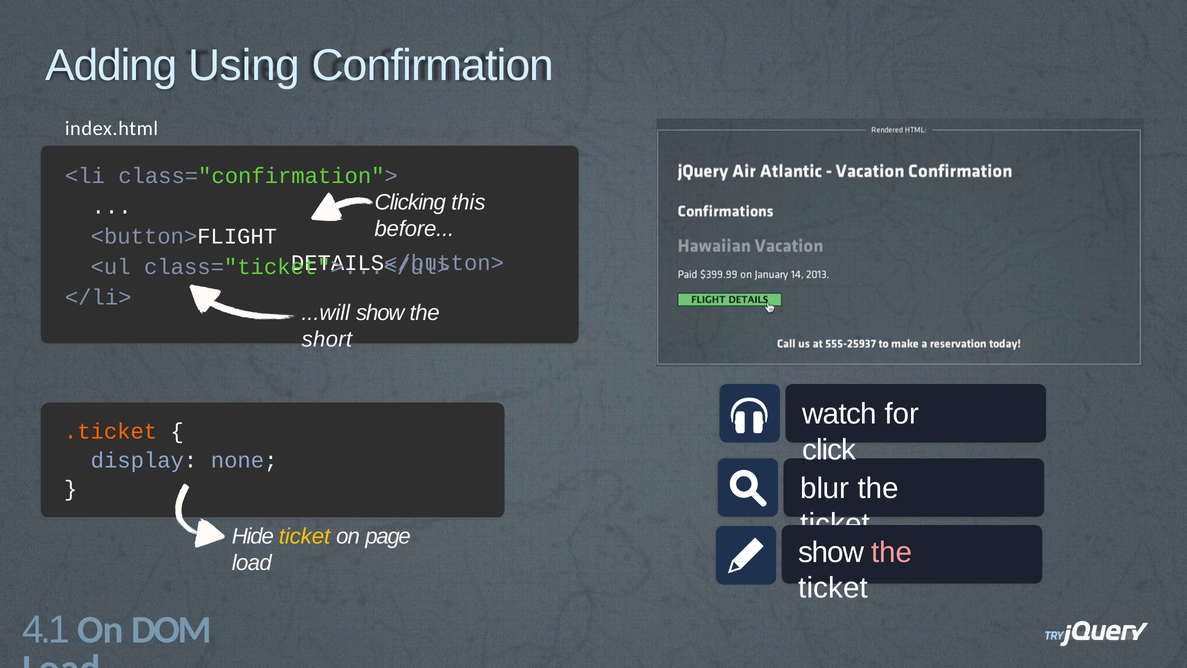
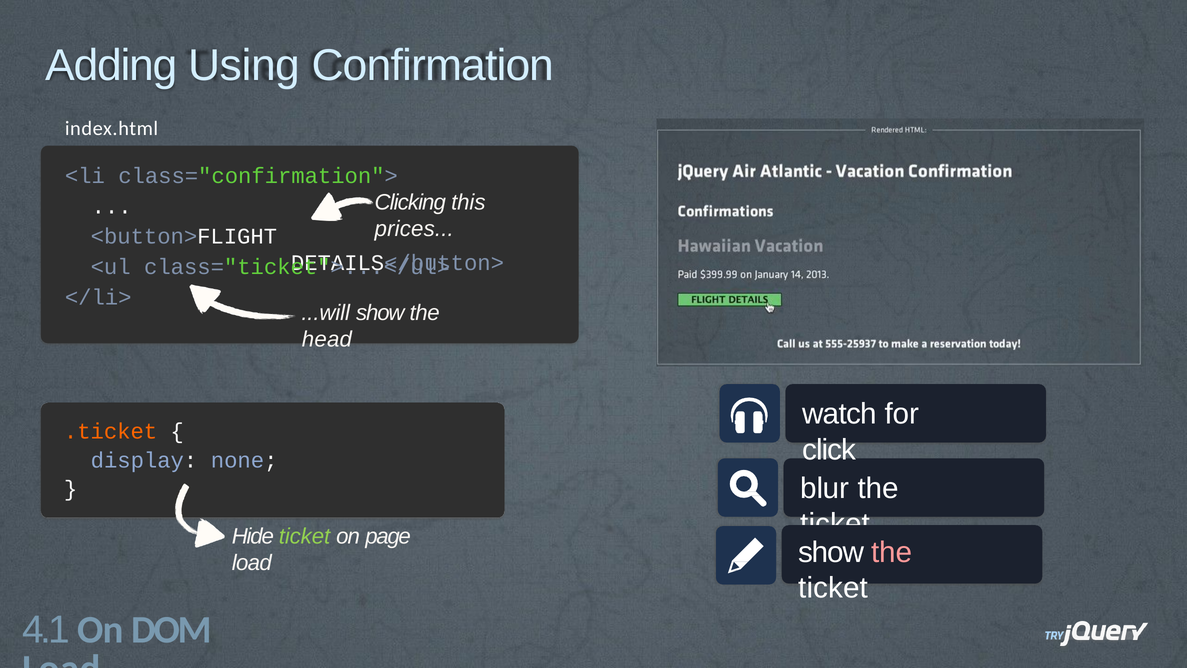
before: before -> prices (414, 229)
short: short -> head (327, 339)
ticket colour: yellow -> light green (305, 536)
